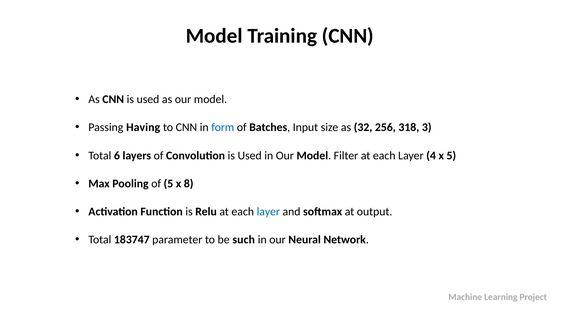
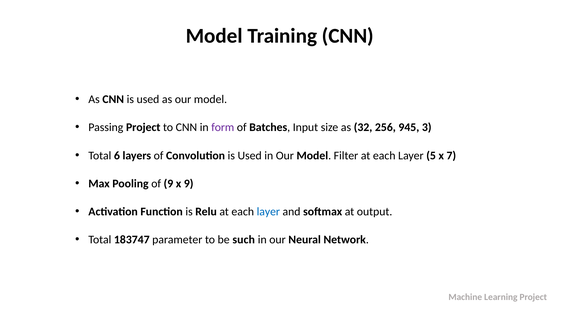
Passing Having: Having -> Project (143, 127)
form colour: blue -> purple (223, 127)
318: 318 -> 945 (409, 127)
4: 4 -> 5 (431, 156)
x 5: 5 -> 7 (451, 156)
of 5: 5 -> 9 (168, 184)
x 8: 8 -> 9 (189, 184)
